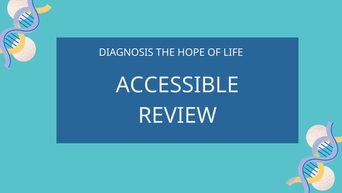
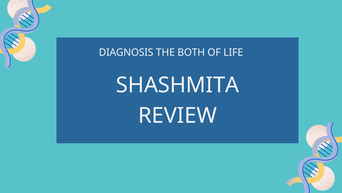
HOPE: HOPE -> BOTH (191, 52)
ACCESSIBLE: ACCESSIBLE -> SHASHMITA (178, 85)
